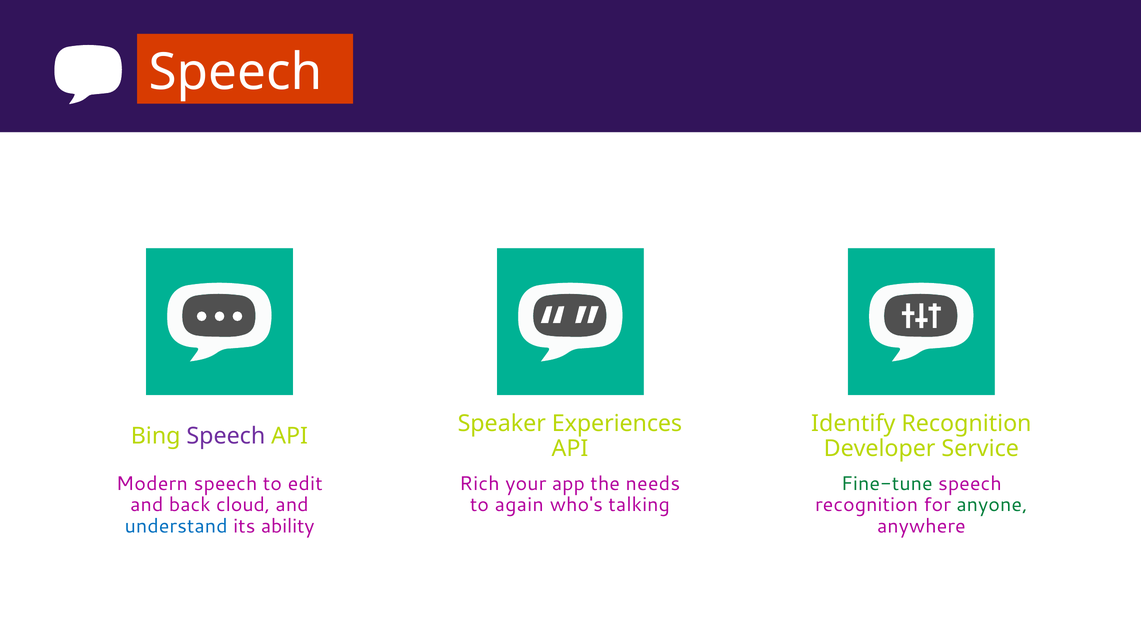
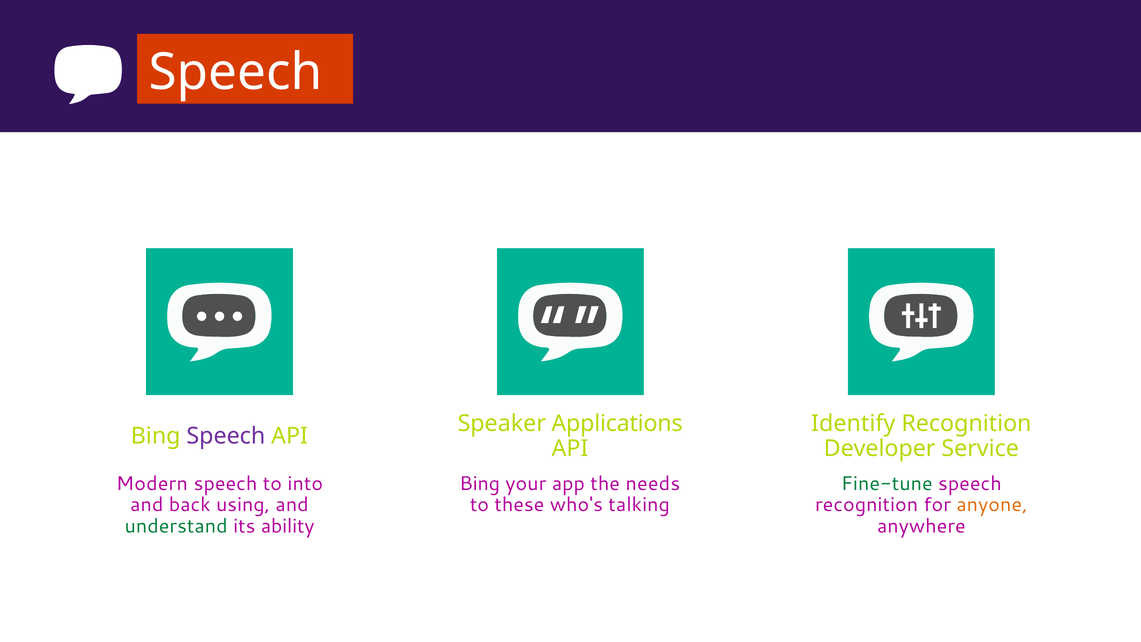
Experiences: Experiences -> Applications (617, 423)
edit: edit -> into (305, 483)
Rich: Rich -> Bing (480, 483)
cloud: cloud -> using (243, 505)
again: again -> these (519, 505)
anyone colour: green -> orange (992, 505)
understand colour: blue -> green (176, 526)
